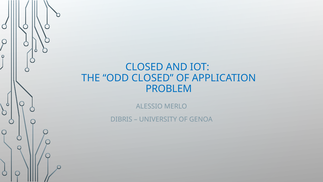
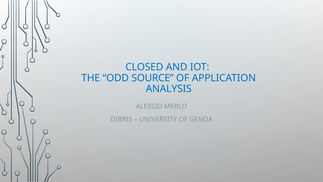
ODD CLOSED: CLOSED -> SOURCE (153, 78)
PROBLEM: PROBLEM -> ANALYSIS (169, 89)
